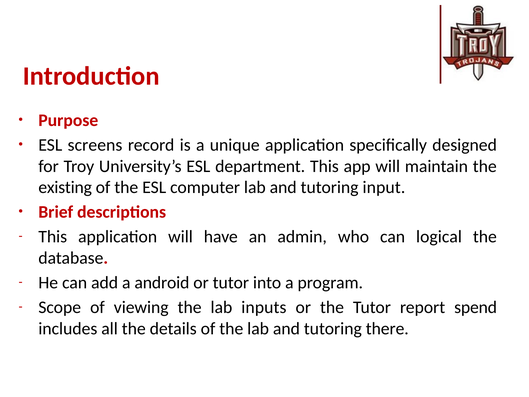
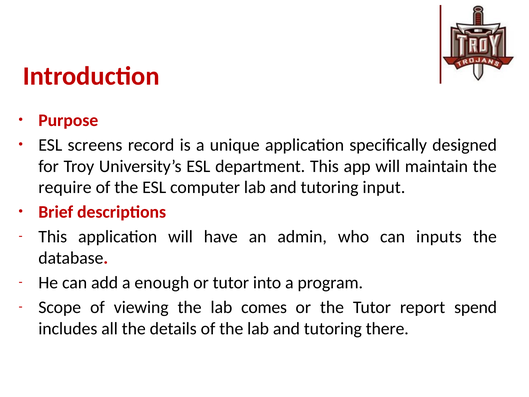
existing: existing -> require (65, 187)
logical: logical -> inputs (439, 237)
android: android -> enough (162, 282)
inputs: inputs -> comes (264, 307)
